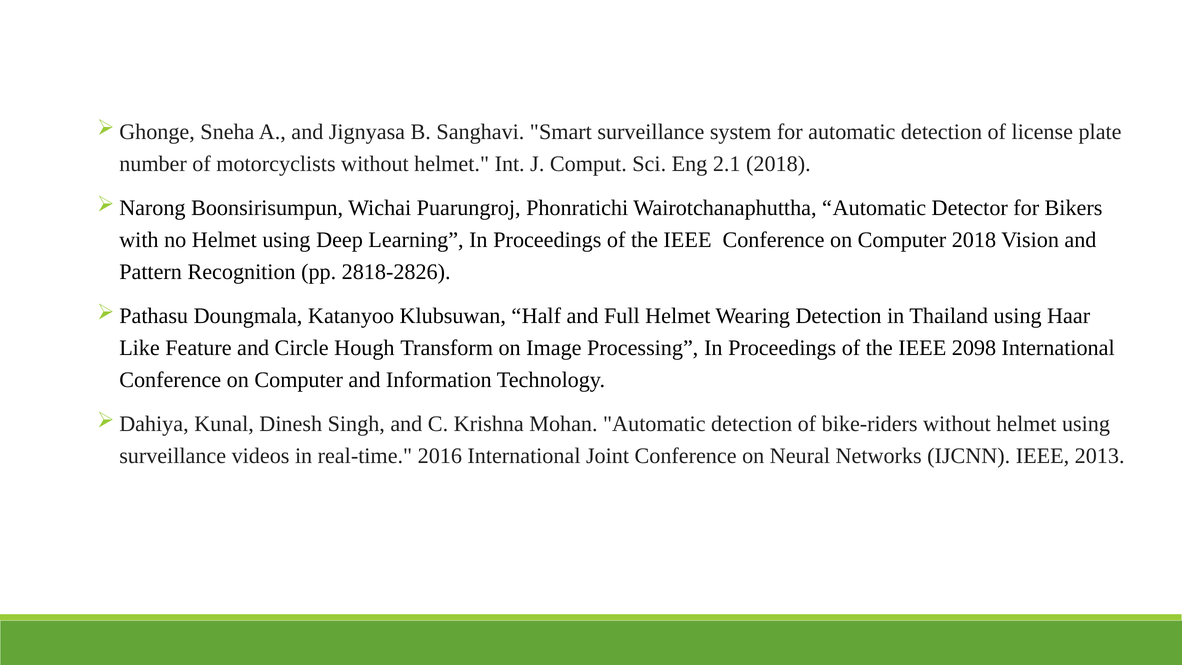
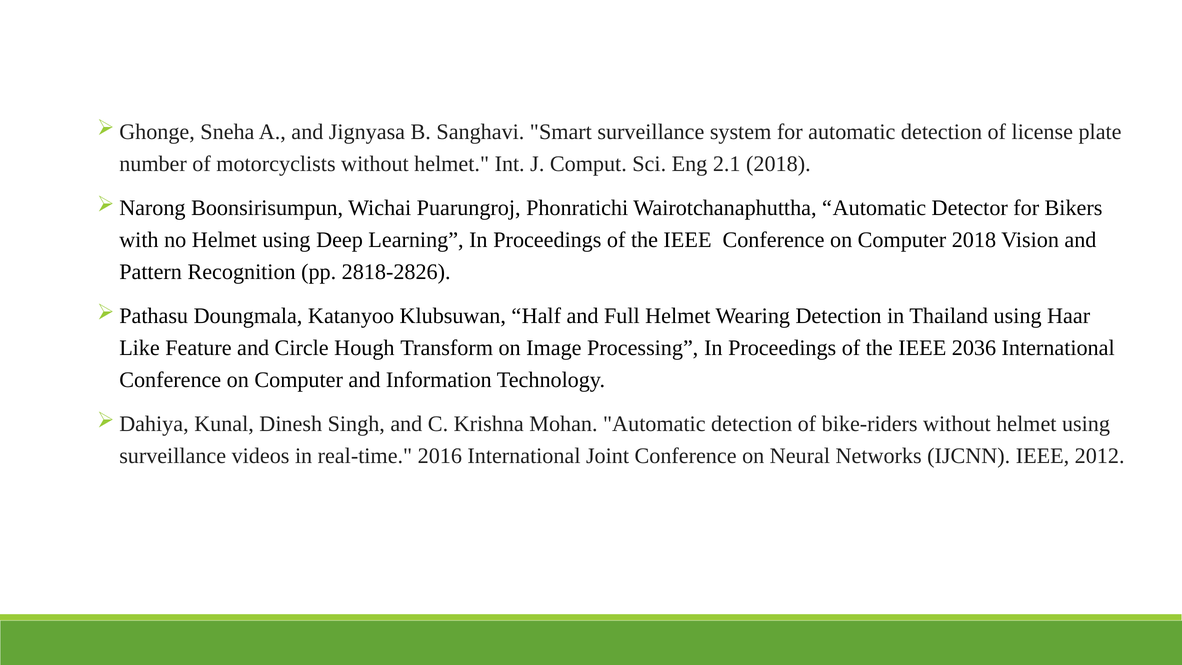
2098: 2098 -> 2036 (974, 348)
2013: 2013 -> 2012 (1100, 456)
